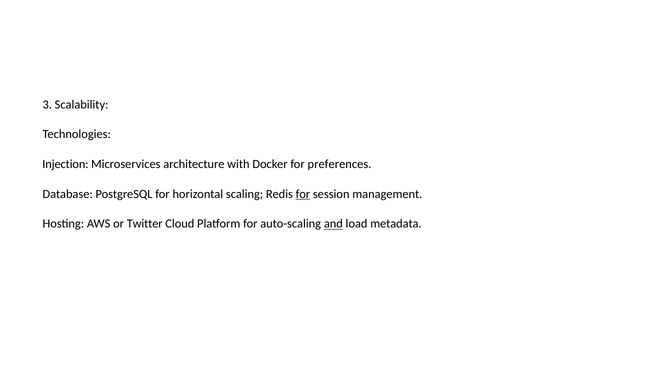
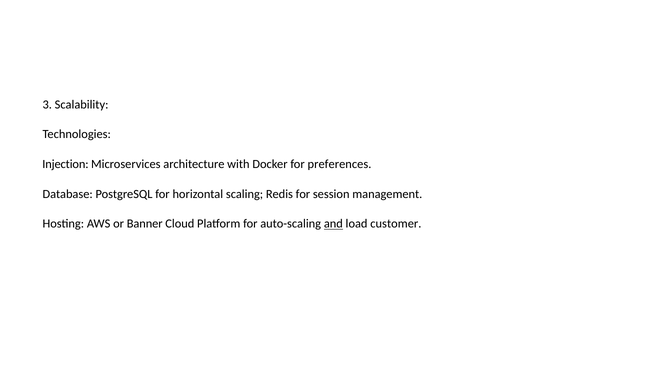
for underline: present -> none (303, 194)
Twitter: Twitter -> Banner (145, 223)
metadata: metadata -> customer (396, 223)
